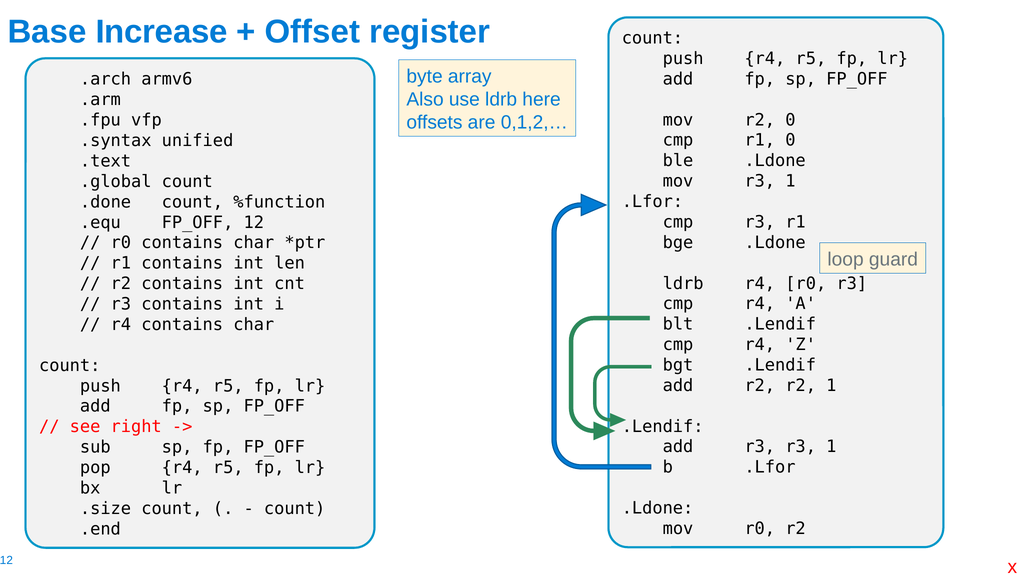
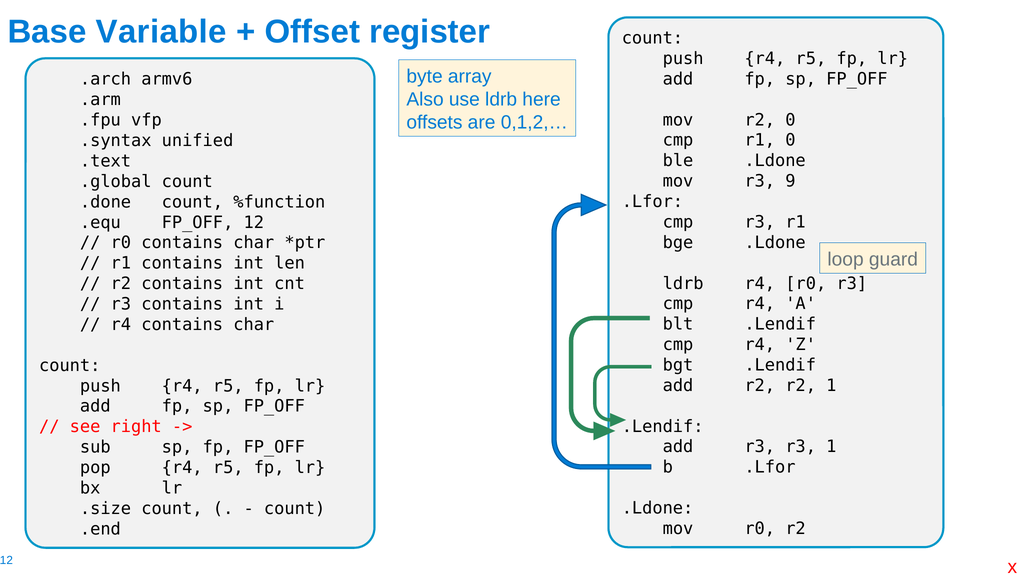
Increase: Increase -> Variable (161, 32)
mov r3 1: 1 -> 9 (790, 181)
